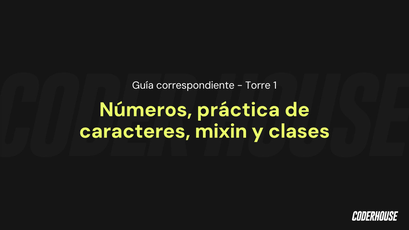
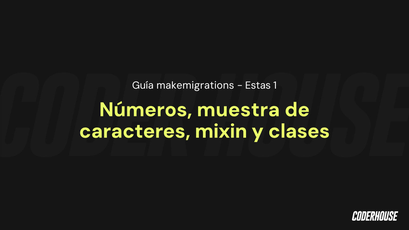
correspondiente: correspondiente -> makemigrations (195, 85)
Torre: Torre -> Estas (258, 85)
práctica: práctica -> muestra (238, 110)
